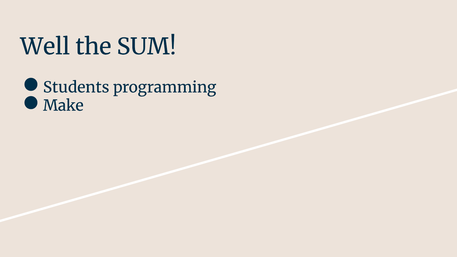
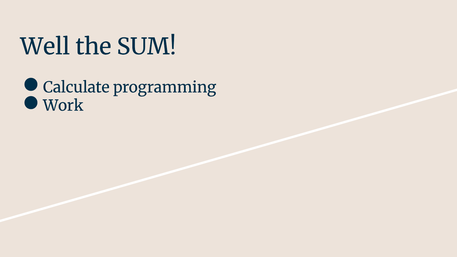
Students: Students -> Calculate (76, 87)
Make: Make -> Work (63, 106)
